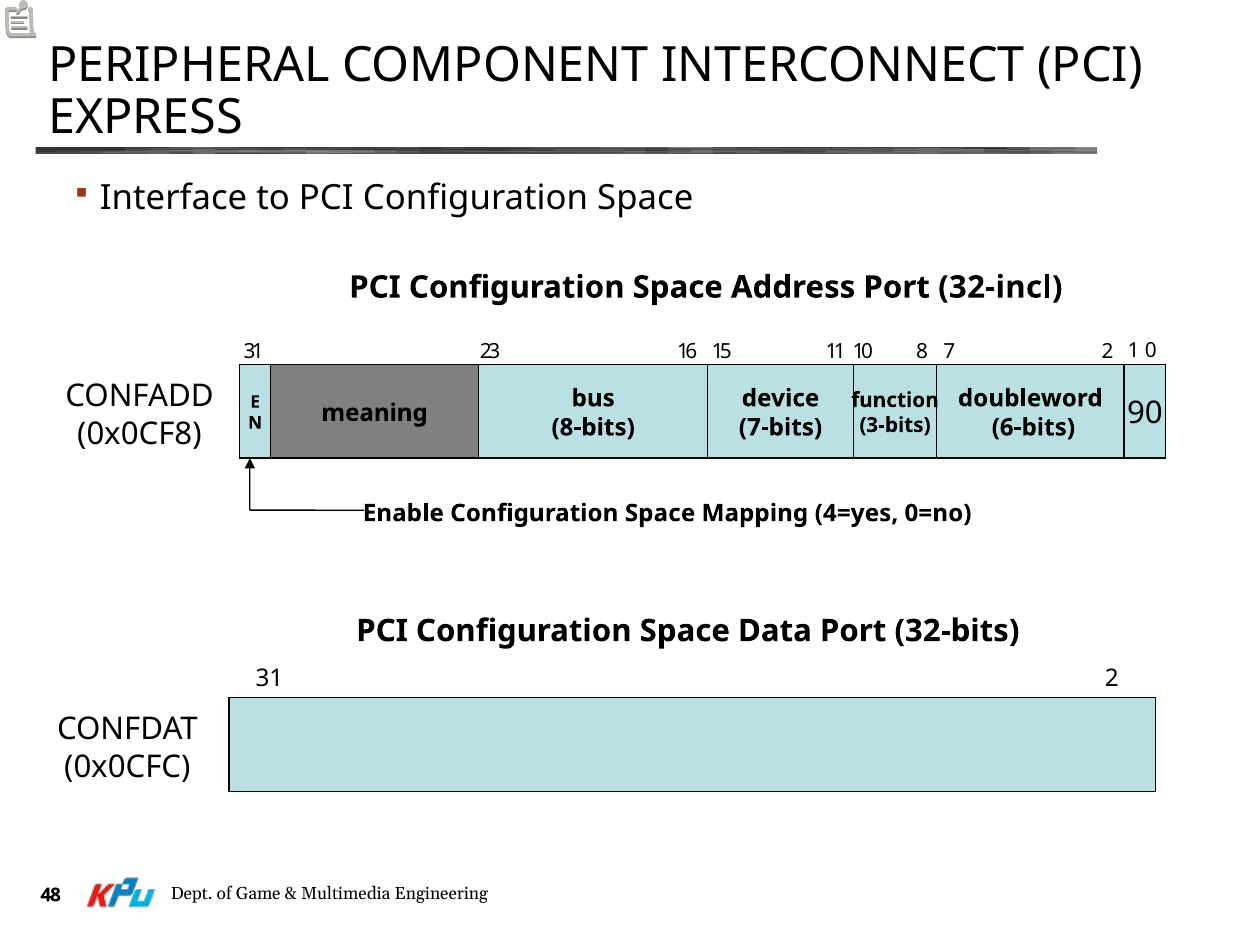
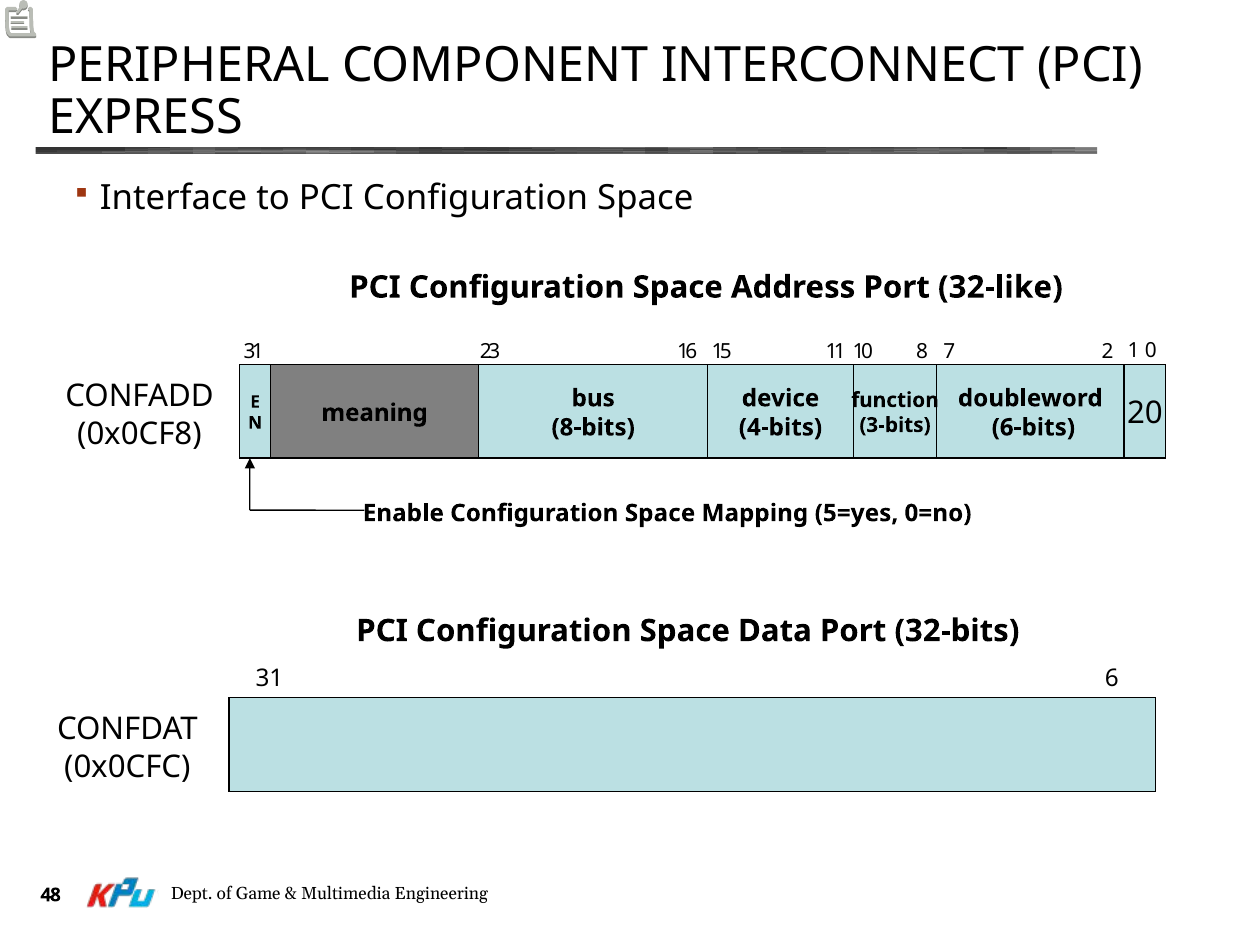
32-incl: 32-incl -> 32-like (1000, 287)
90: 90 -> 20 (1145, 413)
7-bits: 7-bits -> 4-bits (780, 427)
4=yes: 4=yes -> 5=yes (856, 513)
31 2: 2 -> 6 (1112, 678)
